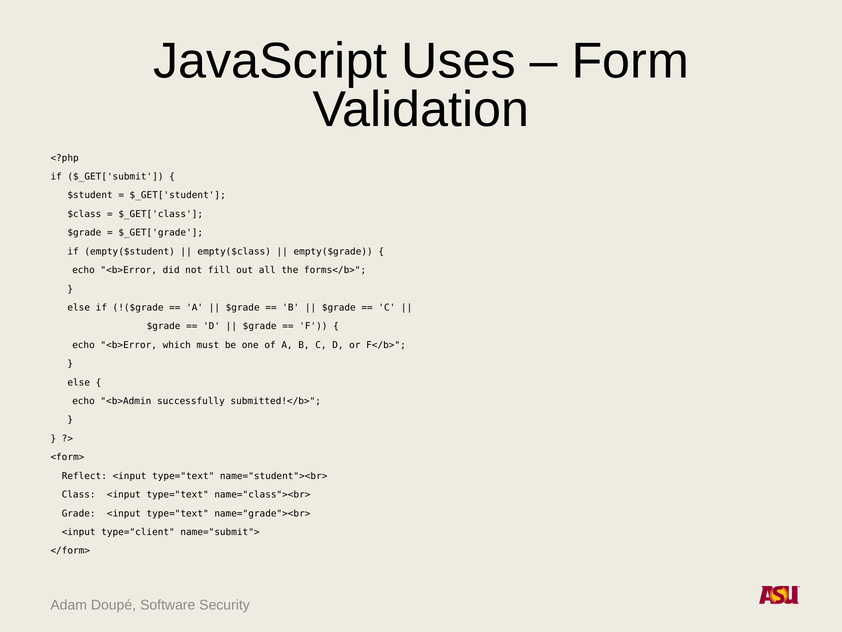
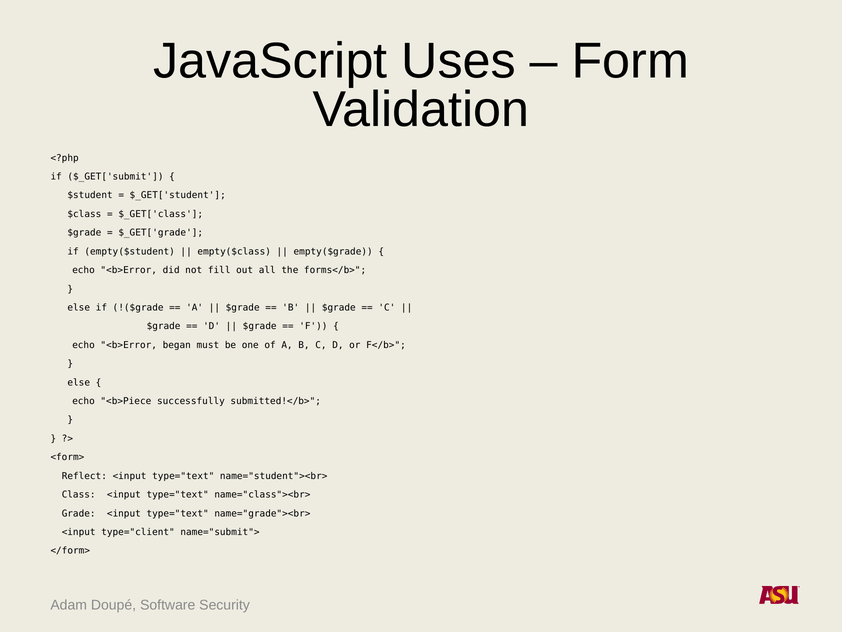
which: which -> began (177, 345)
<b>Admin: <b>Admin -> <b>Piece (126, 401)
